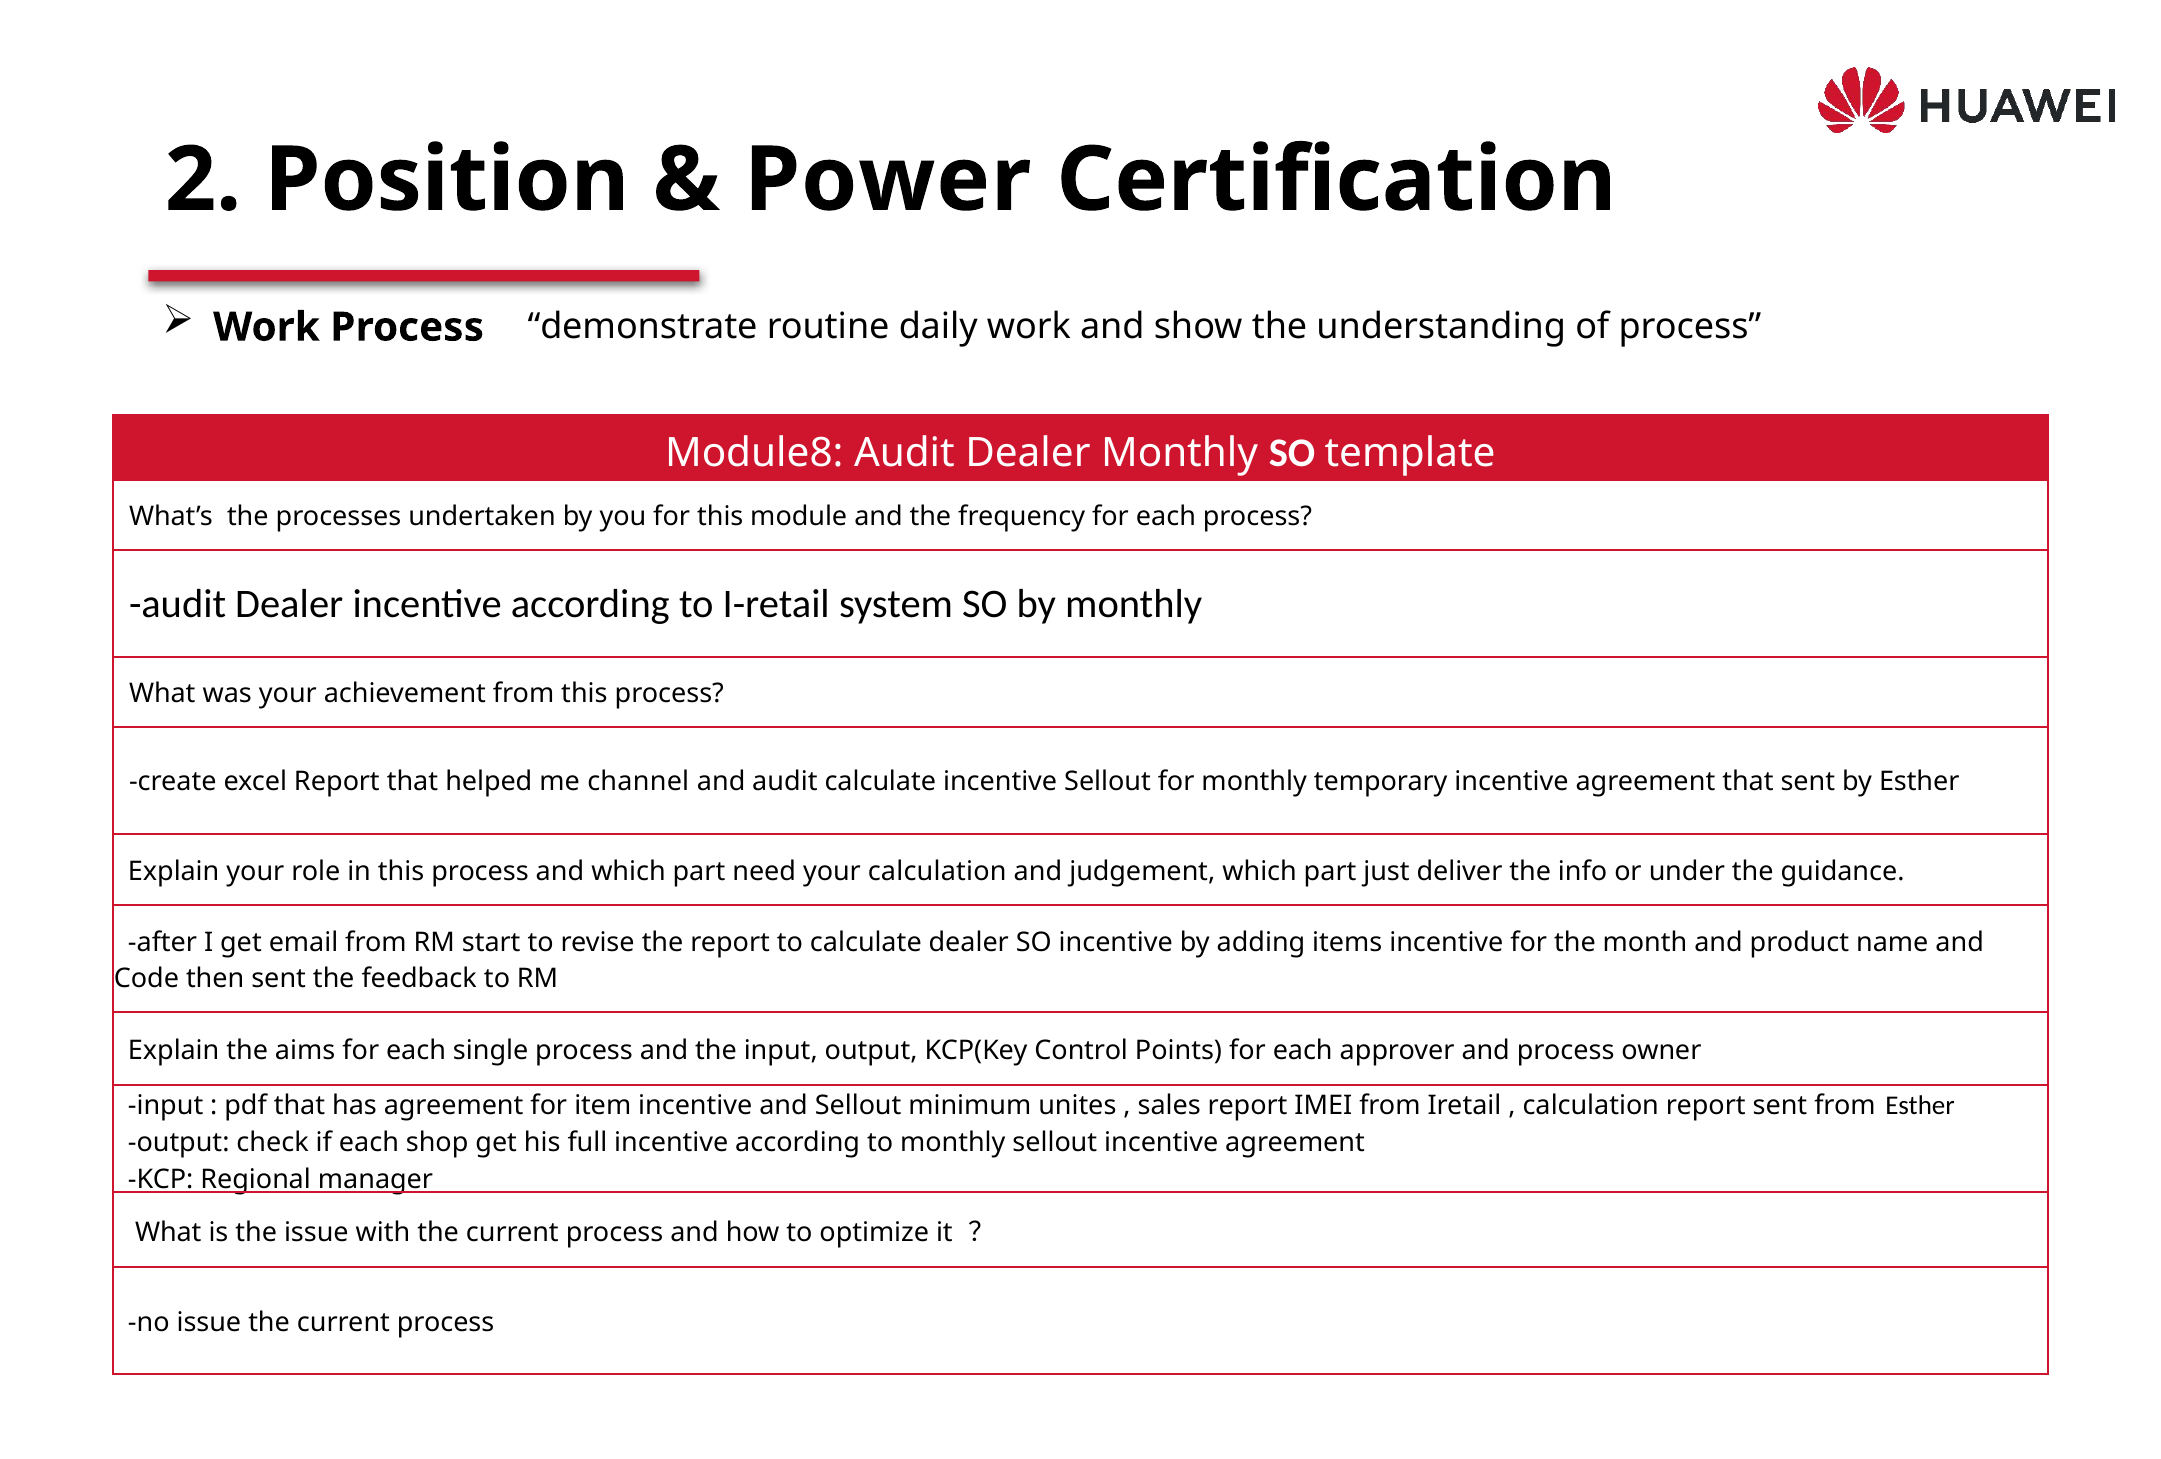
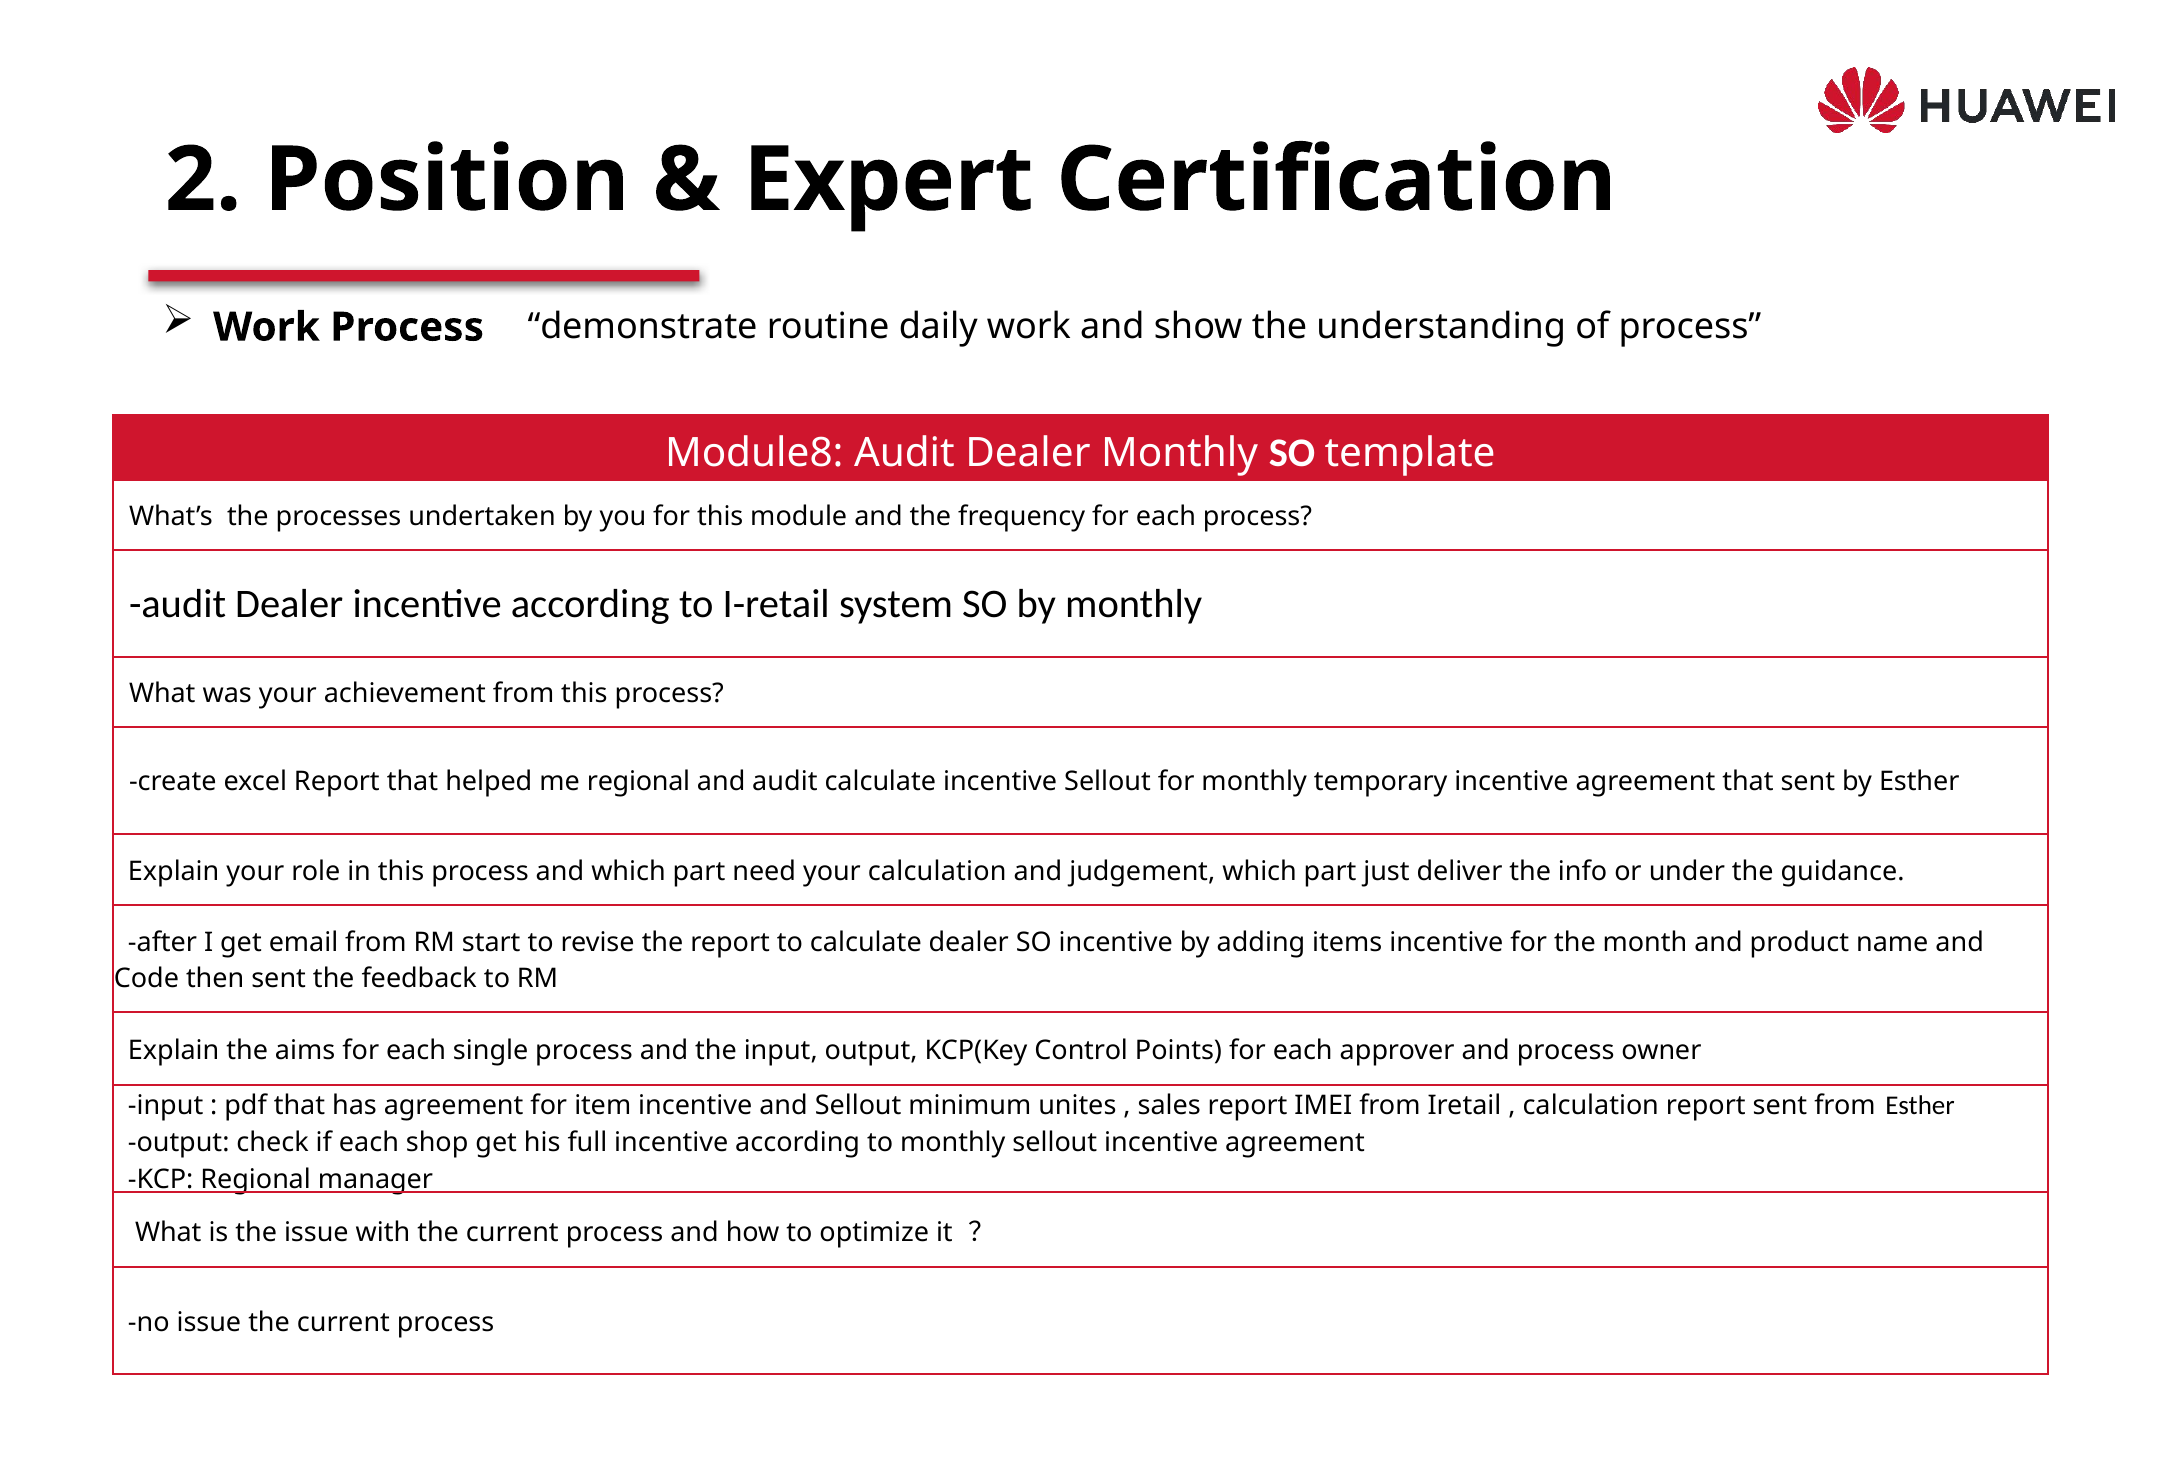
Power: Power -> Expert (888, 180)
me channel: channel -> regional (639, 782)
